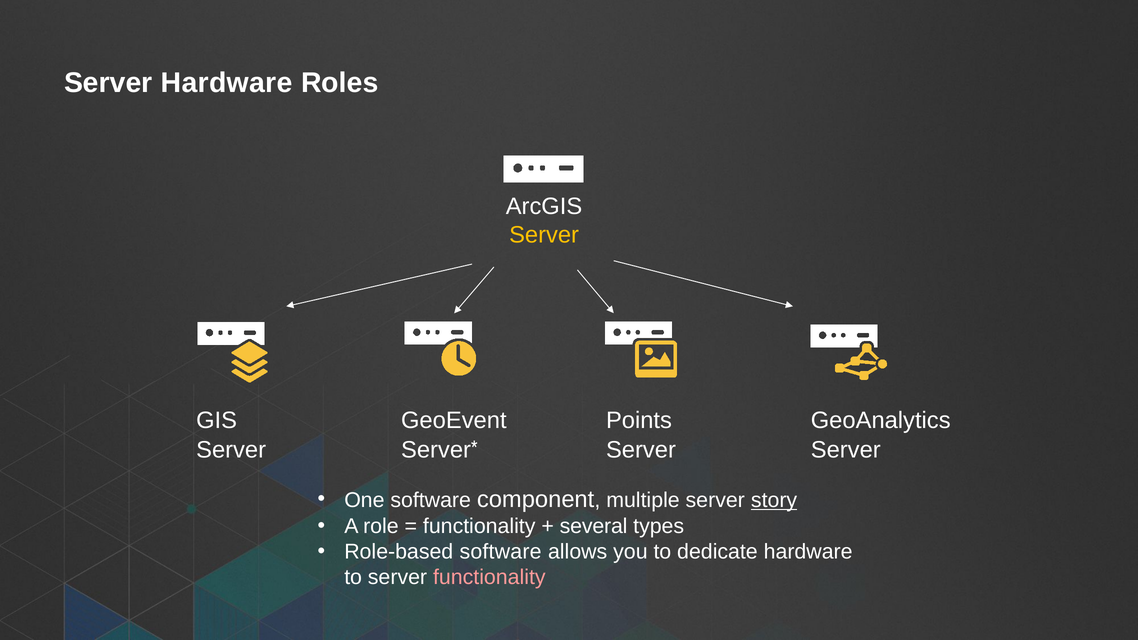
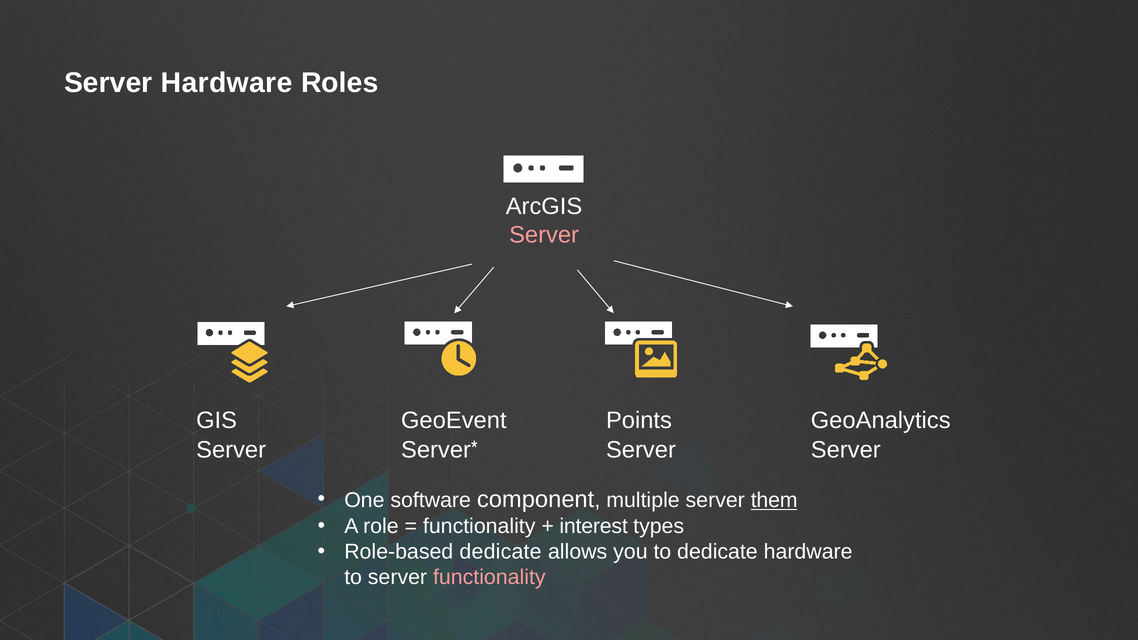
Server colour: yellow -> pink (544, 235)
story: story -> them (774, 500)
several: several -> interest (594, 526)
Role-based software: software -> dedicate (501, 552)
